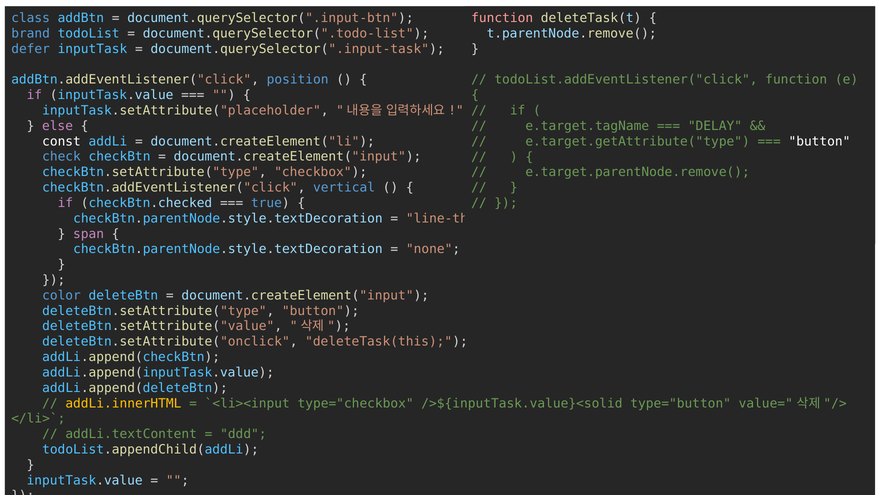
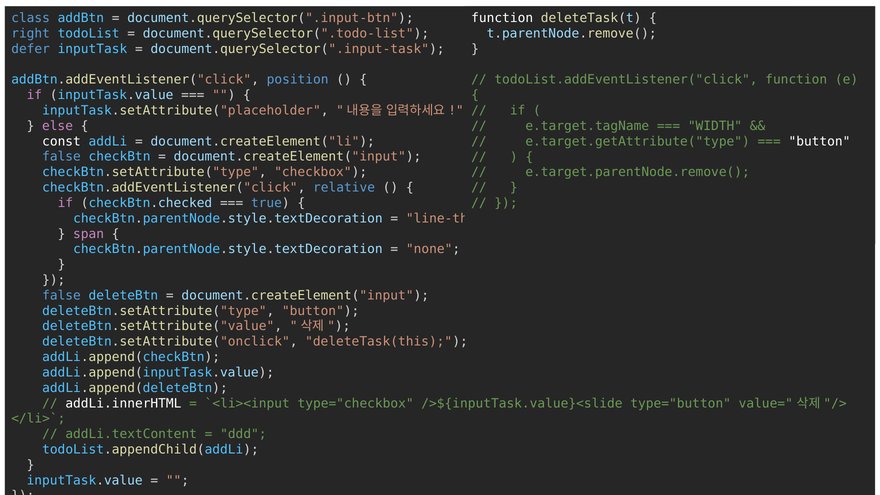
function colour: pink -> white (502, 18)
brand: brand -> right (31, 33)
DELAY: DELAY -> WIDTH (715, 126)
check: check -> false (62, 157)
vertical: vertical -> relative (344, 188)
color: color -> false (62, 295)
addLi.innerHTML colour: yellow -> white (123, 403)
/>${inputTask.value}<solid: />${inputTask.value}<solid -> />${inputTask.value}<slide (522, 403)
